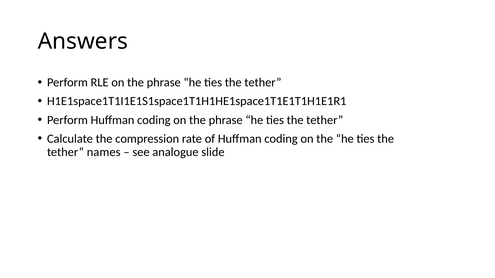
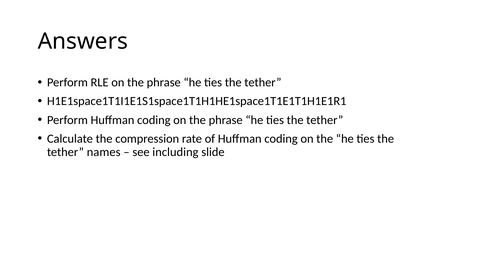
analogue: analogue -> including (175, 152)
